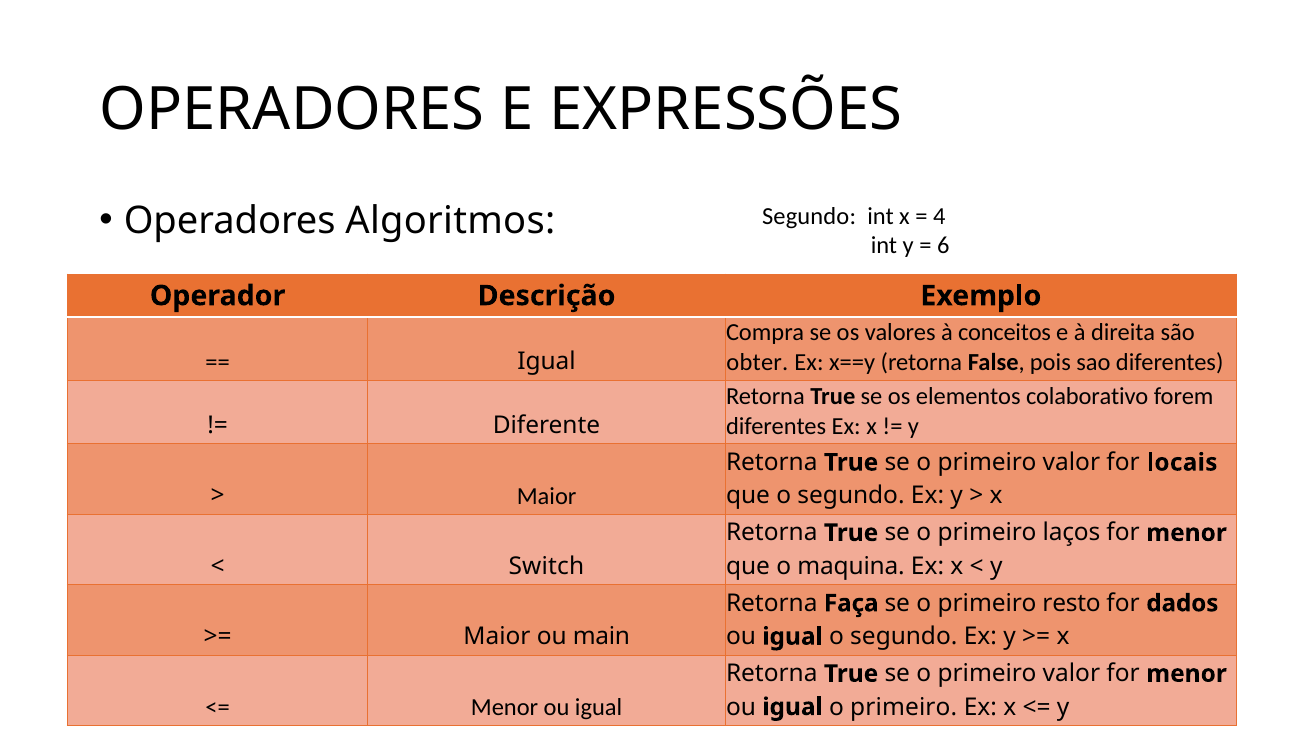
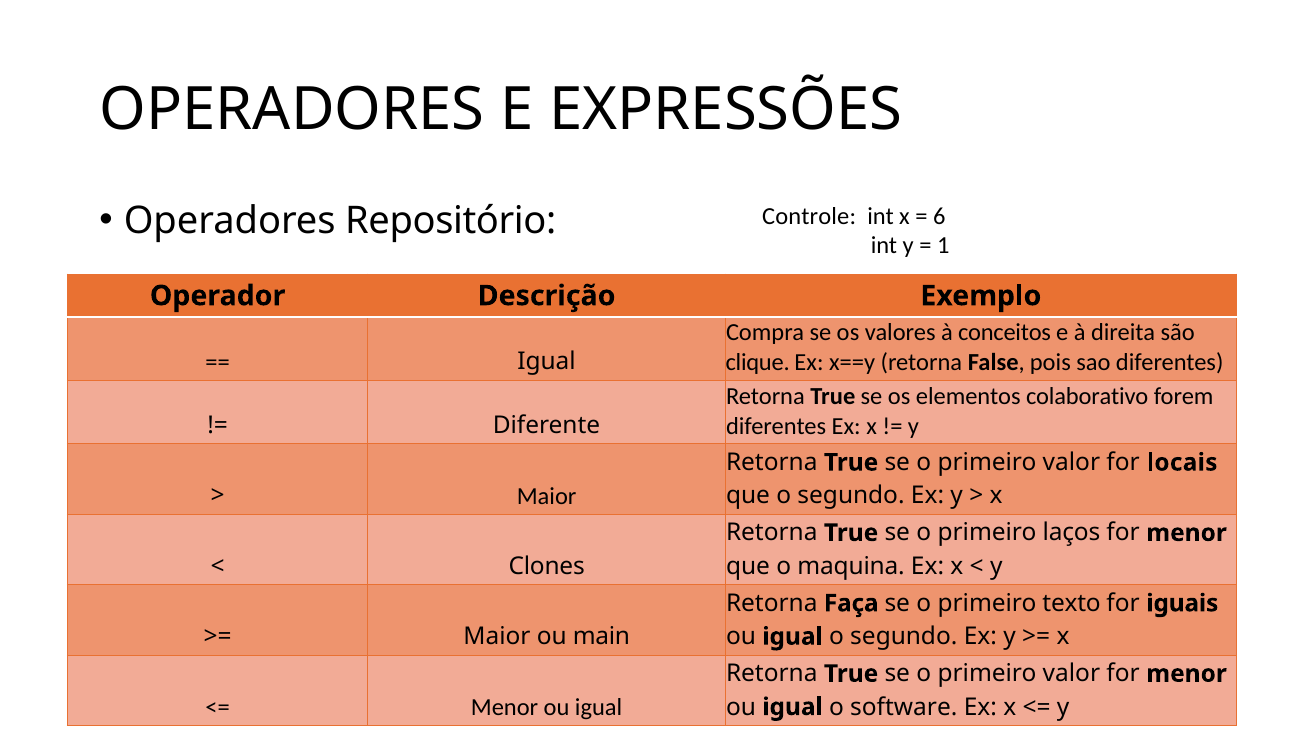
Algoritmos: Algoritmos -> Repositório (451, 221)
Segundo: Segundo -> Controle (809, 217)
4: 4 -> 6 (939, 217)
6: 6 -> 1 (943, 246)
obter: obter -> clique (758, 363)
Switch: Switch -> Clones (547, 566)
resto: resto -> texto (1072, 603)
dados: dados -> iguais (1182, 603)
igual o primeiro: primeiro -> software (904, 707)
